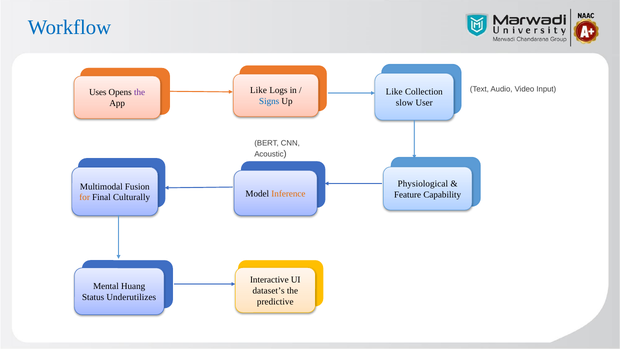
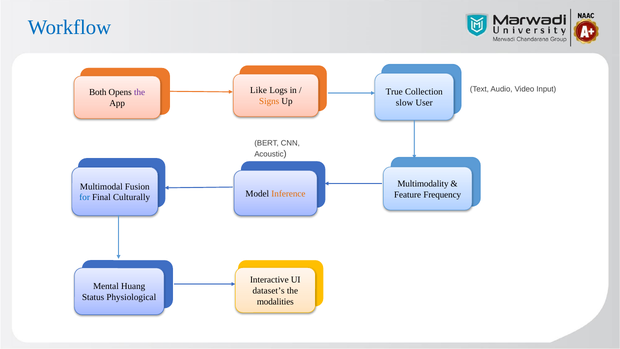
Like: Like -> True (394, 92)
Uses: Uses -> Both (98, 92)
Signs colour: blue -> orange (269, 101)
Physiological: Physiological -> Multimodality (423, 184)
Capability: Capability -> Frequency (442, 194)
for colour: orange -> blue (85, 197)
Underutilizes: Underutilizes -> Physiological (131, 297)
predictive: predictive -> modalities (275, 301)
